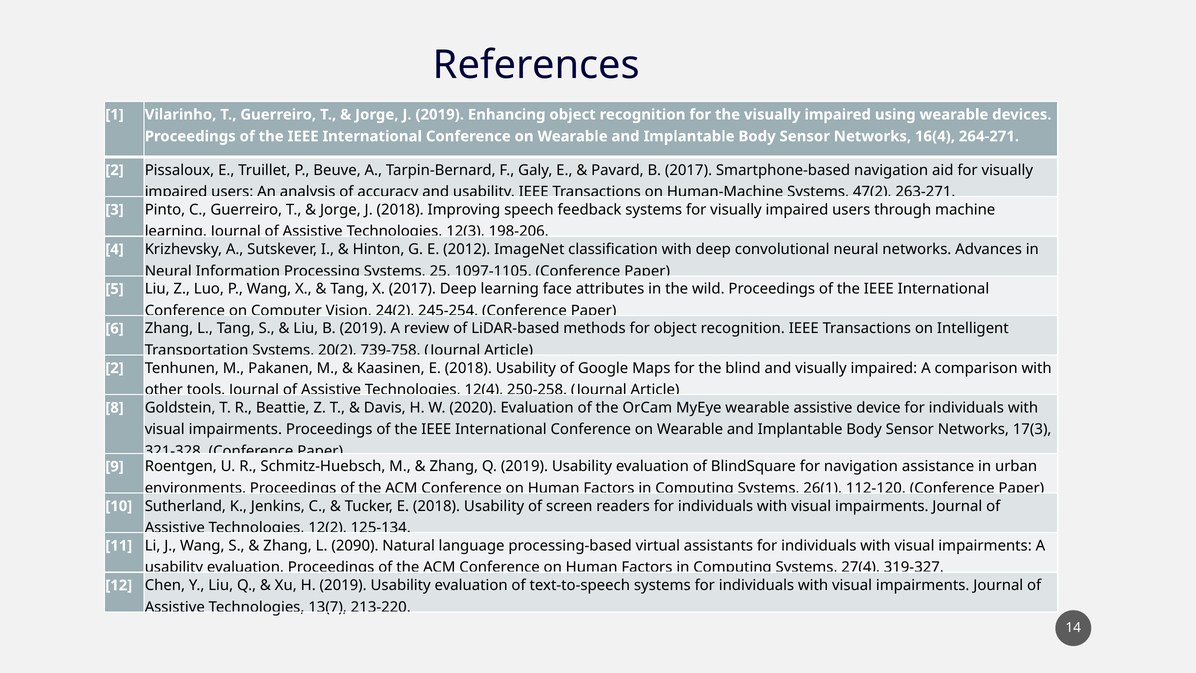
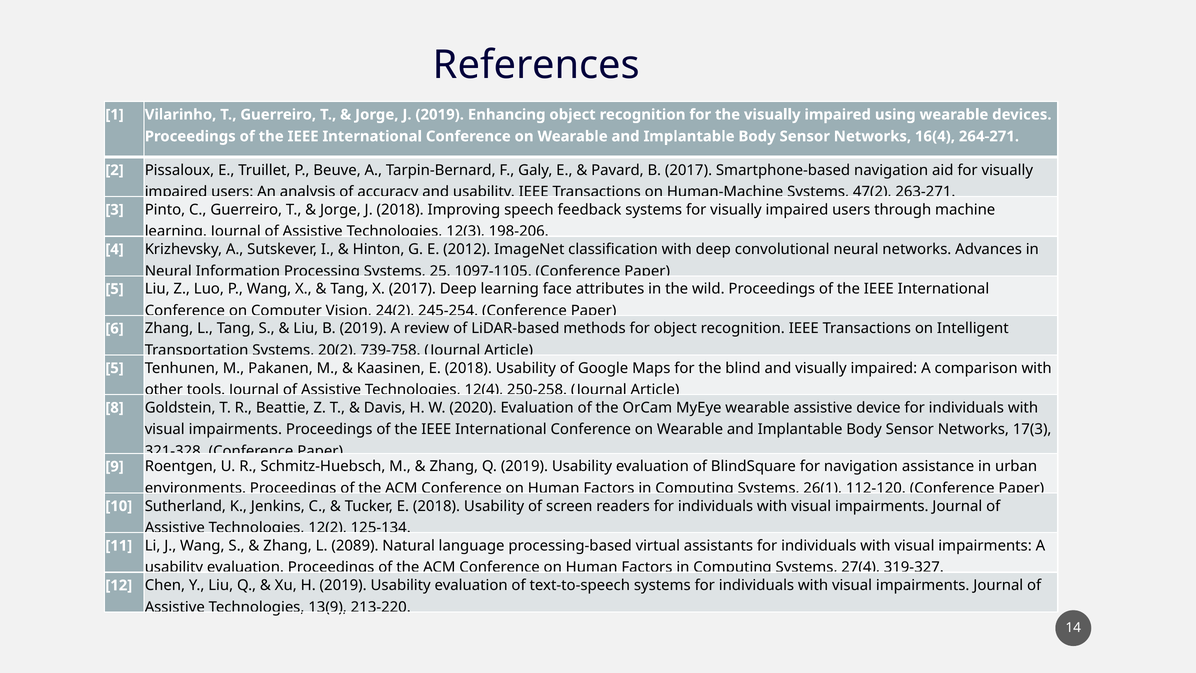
2: 2 -> 5 (115, 368)
2090: 2090 -> 2089 (355, 546)
13(7: 13(7 -> 13(9 (328, 607)
